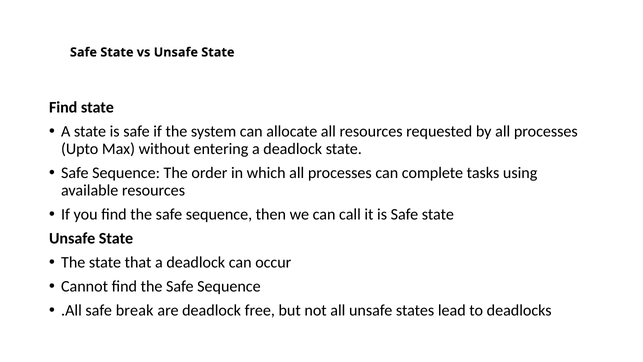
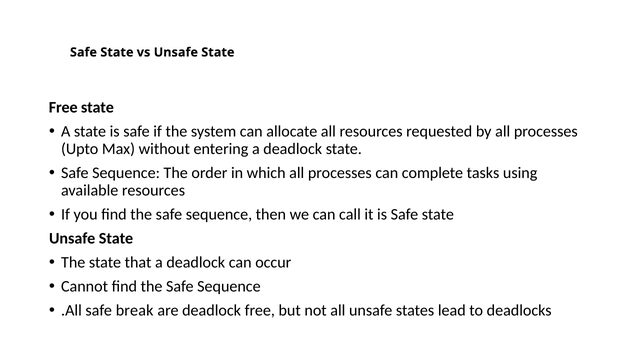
Find: Find -> Free (63, 107)
